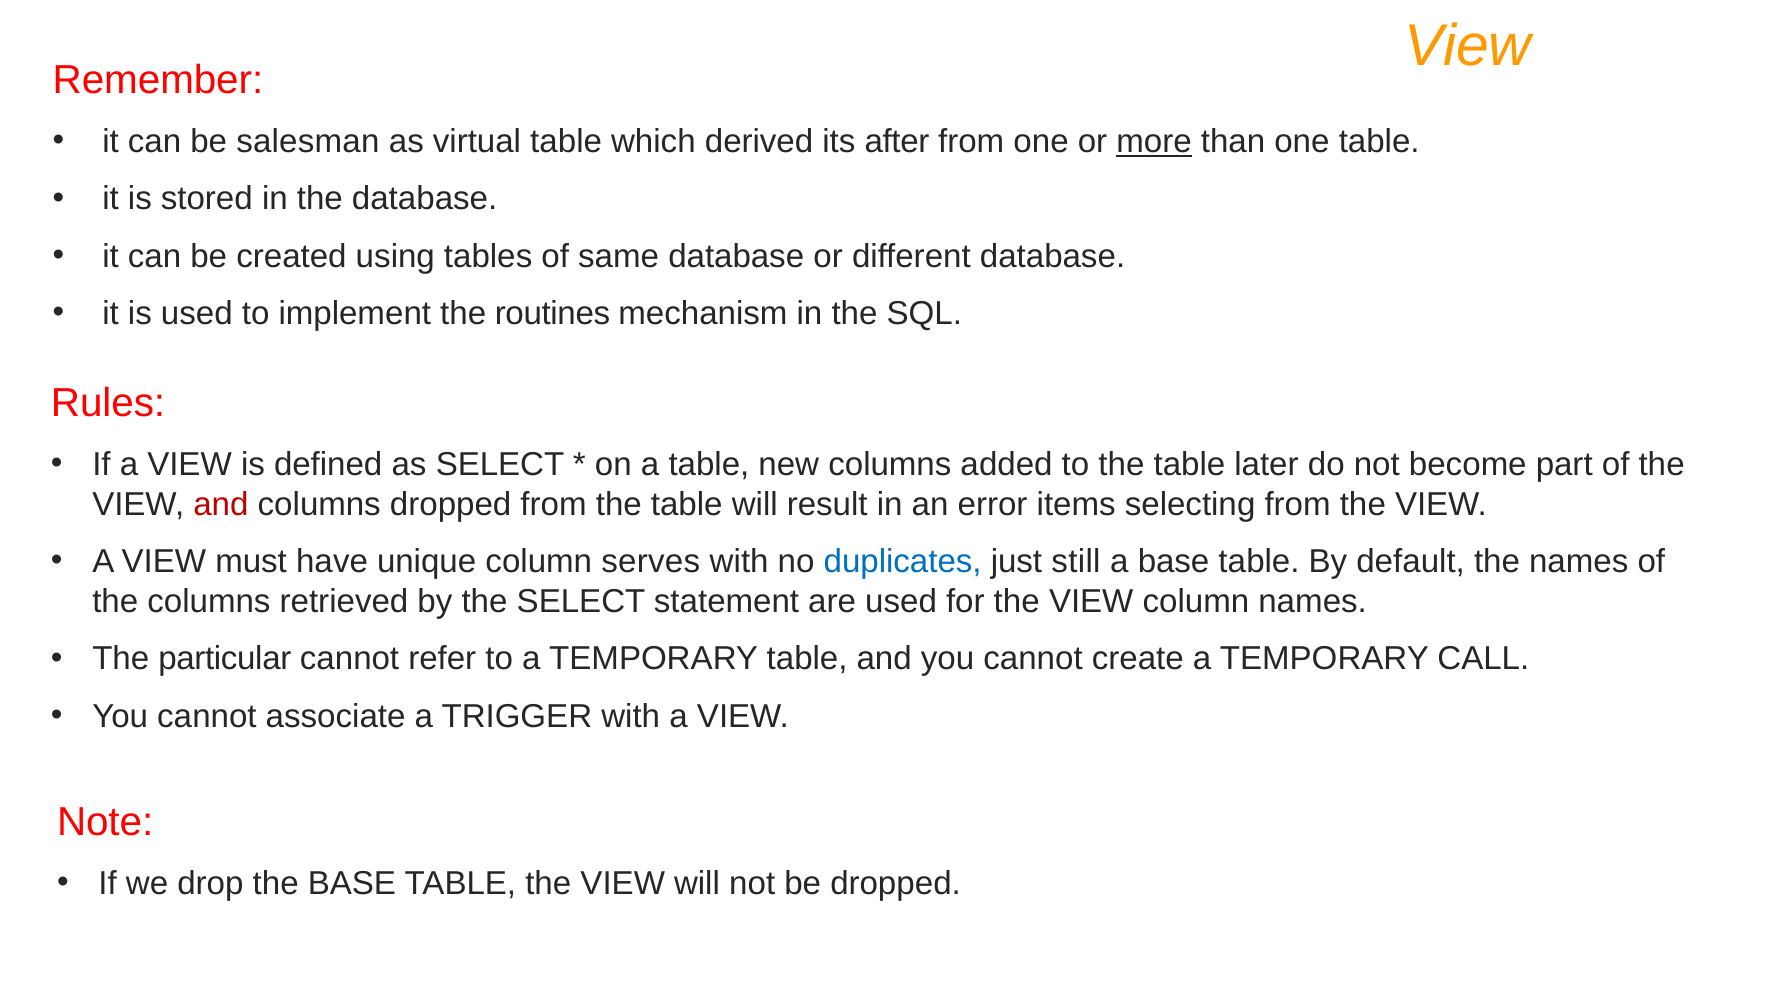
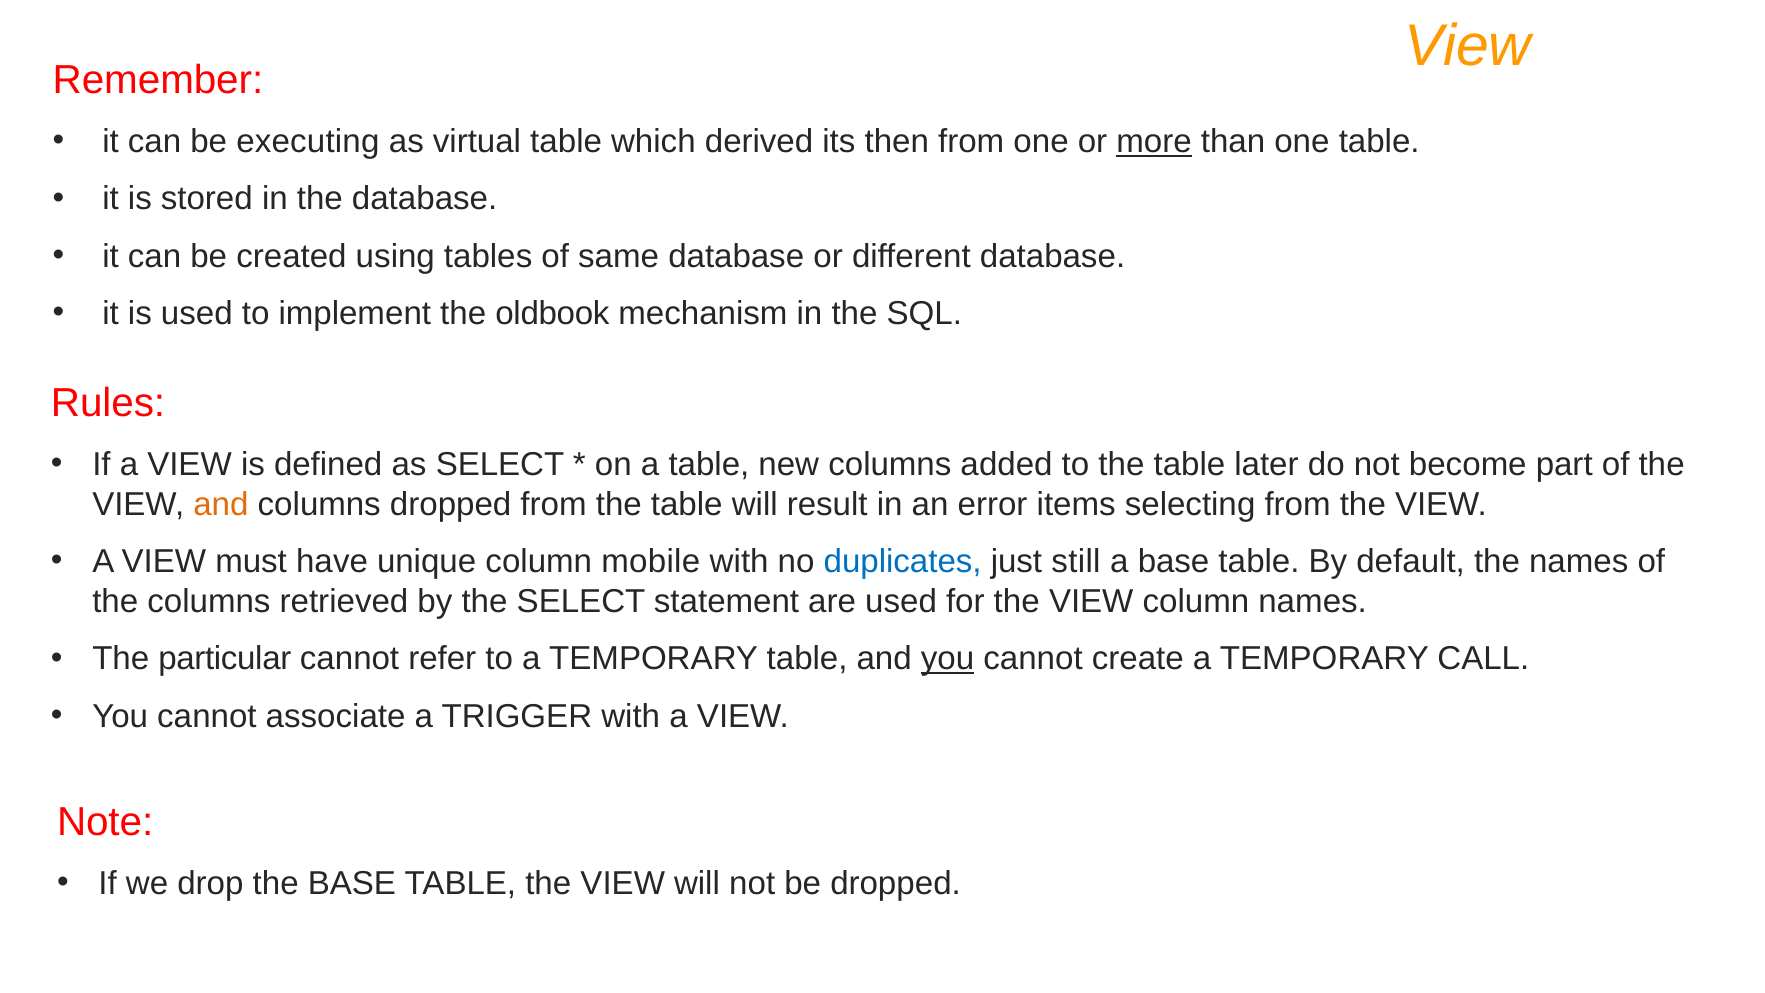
salesman: salesman -> executing (308, 142)
after: after -> then (897, 142)
routines: routines -> oldbook (552, 313)
and colour: red -> orange (221, 504)
serves: serves -> mobile (651, 562)
you underline: none -> present (948, 659)
